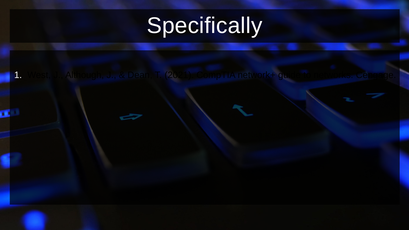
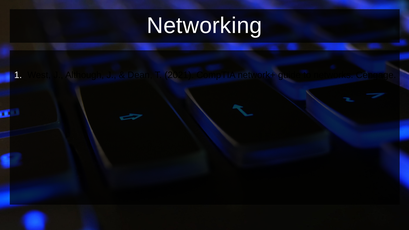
Specifically: Specifically -> Networking (205, 26)
